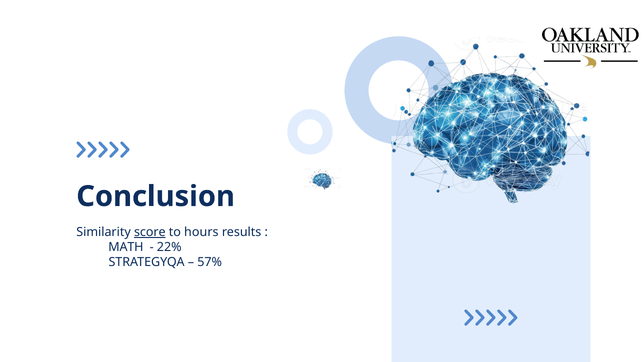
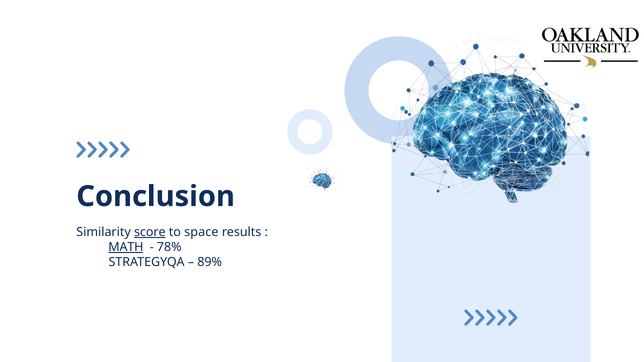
hours: hours -> space (201, 232)
MATH underline: none -> present (126, 247)
22%: 22% -> 78% (169, 247)
57%: 57% -> 89% (210, 262)
